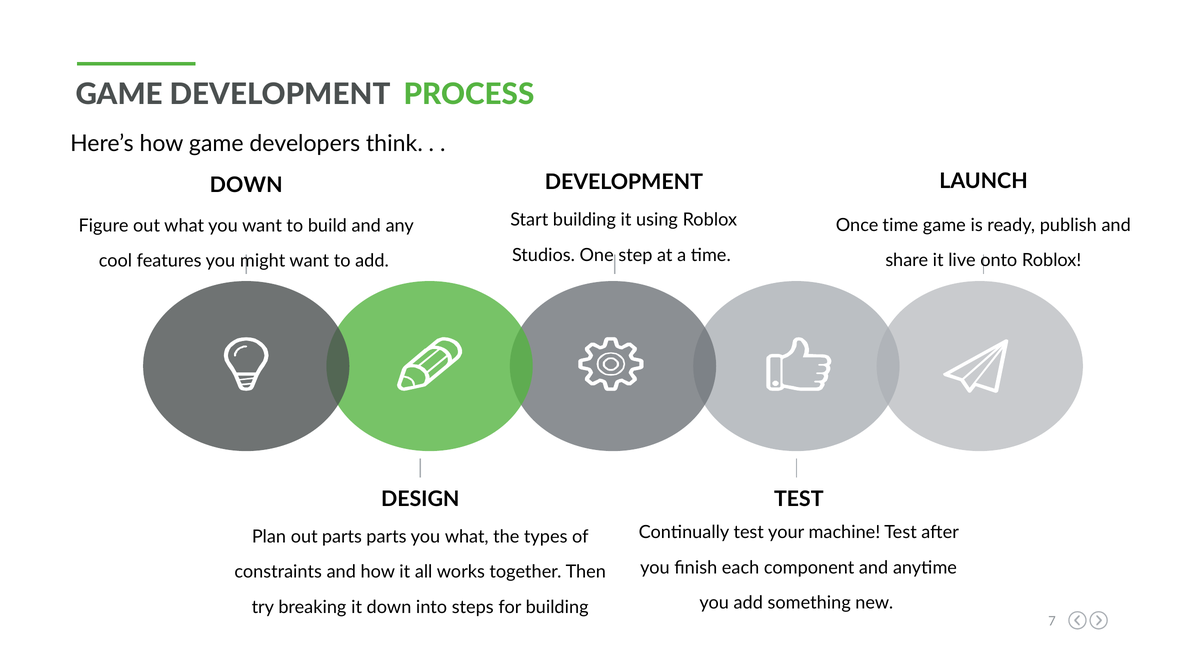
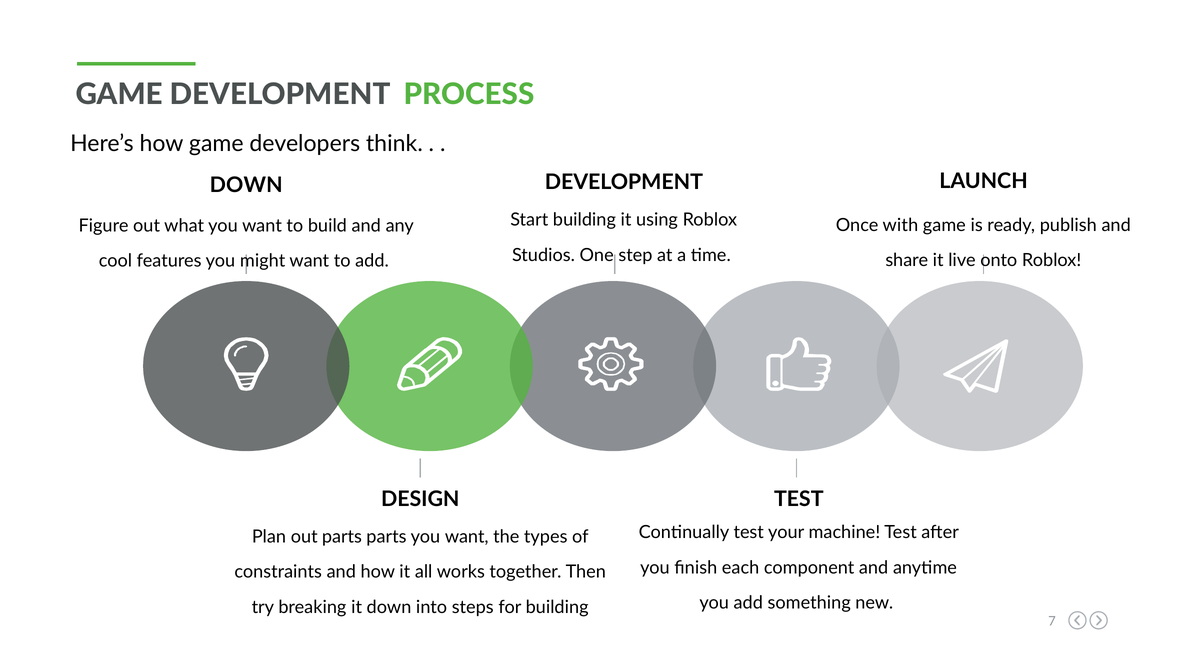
Once time: time -> with (900, 225)
parts you what: what -> want (467, 536)
